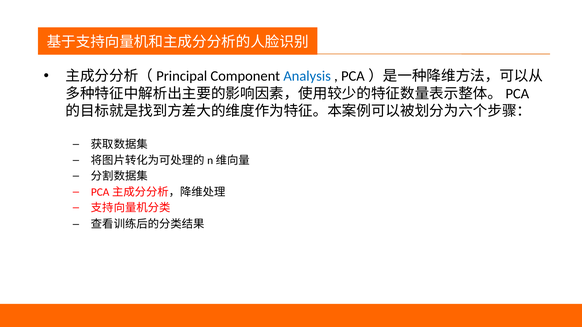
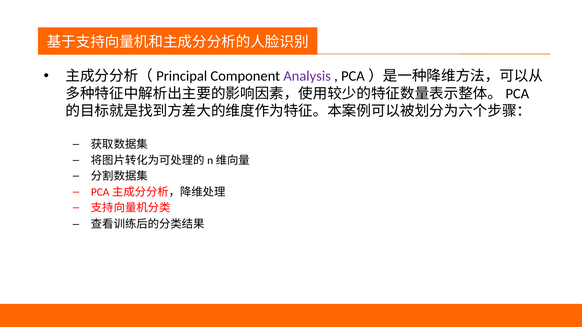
Analysis colour: blue -> purple (307, 76)
